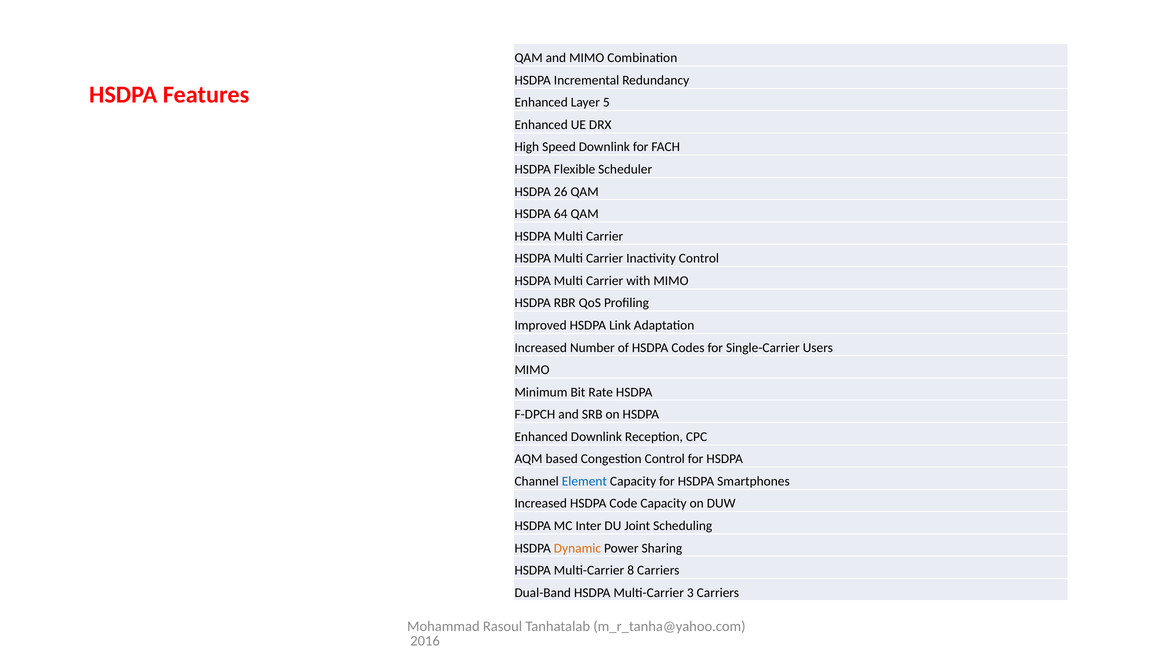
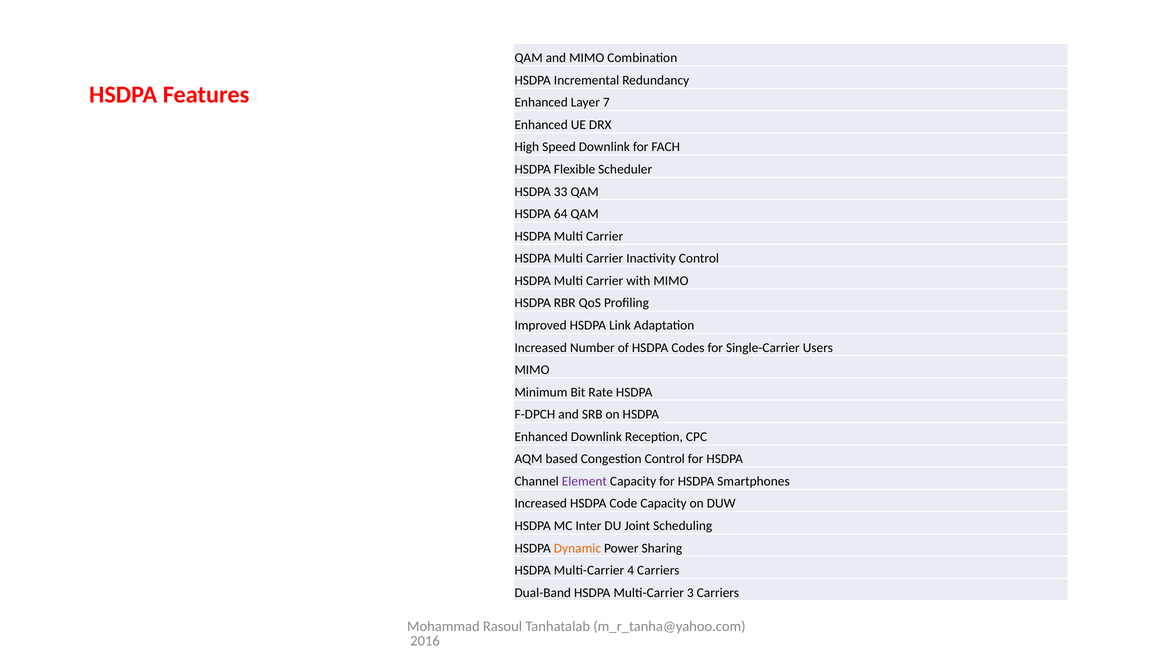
5: 5 -> 7 (606, 102)
26: 26 -> 33 (561, 192)
Element colour: blue -> purple (584, 481)
8: 8 -> 4 (631, 570)
